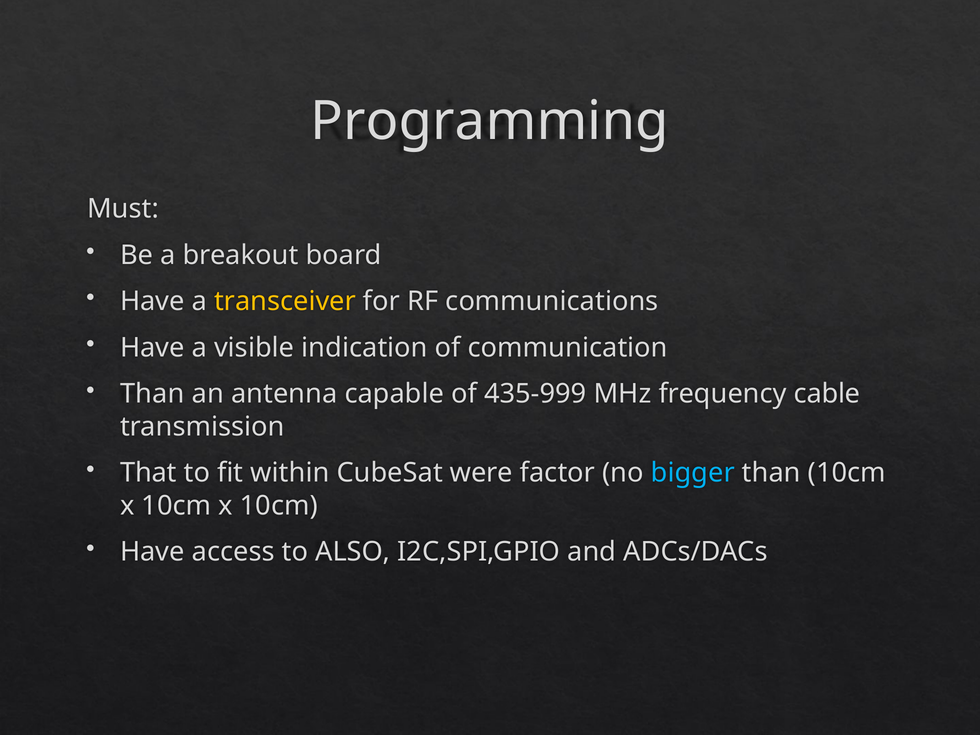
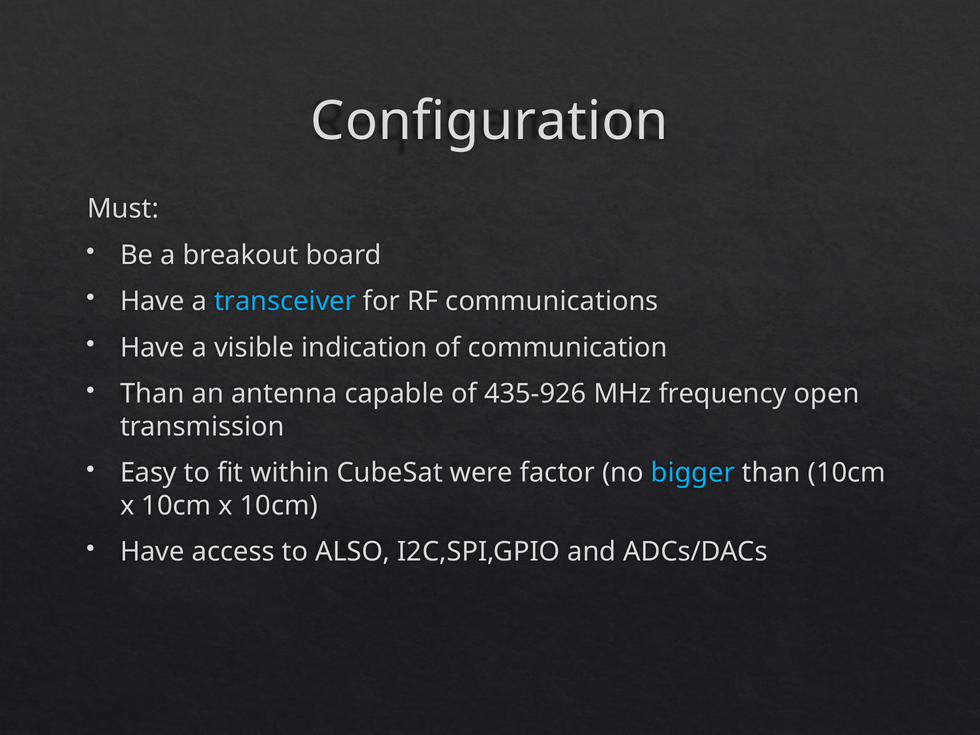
Programming: Programming -> Configuration (489, 121)
transceiver colour: yellow -> light blue (285, 301)
435-999: 435-999 -> 435-926 (535, 394)
cable: cable -> open (827, 394)
That: That -> Easy (148, 473)
